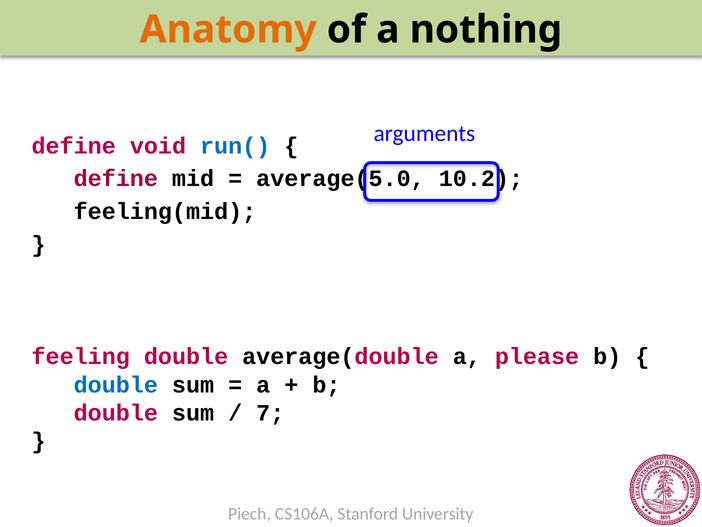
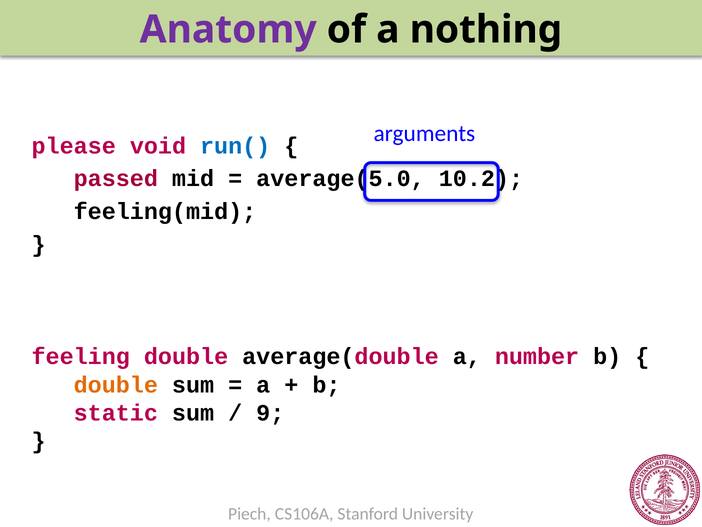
Anatomy colour: orange -> purple (228, 30)
define: define -> please (74, 146)
define: define -> passed (116, 179)
please: please -> number (537, 356)
double colour: blue -> orange (116, 384)
double: double -> static (116, 413)
7: 7 -> 9 (270, 413)
